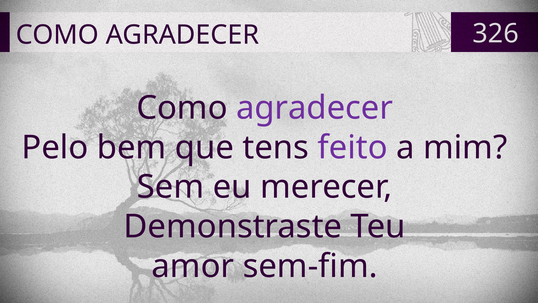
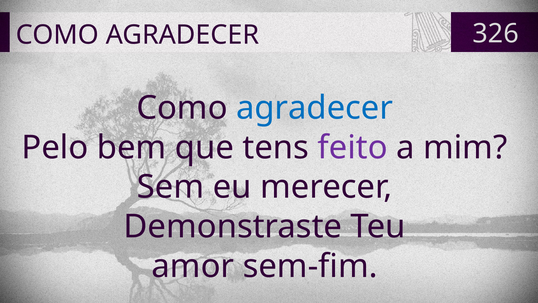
agradecer colour: purple -> blue (315, 108)
